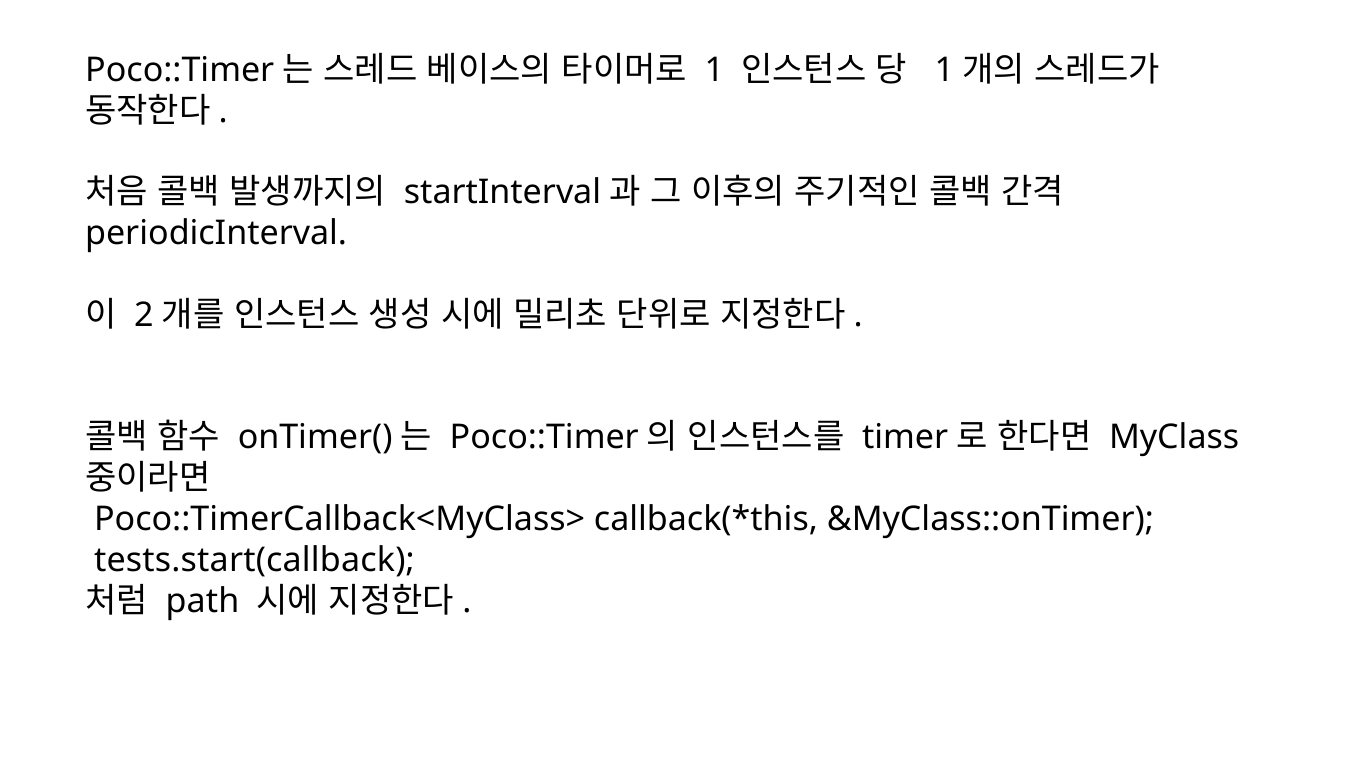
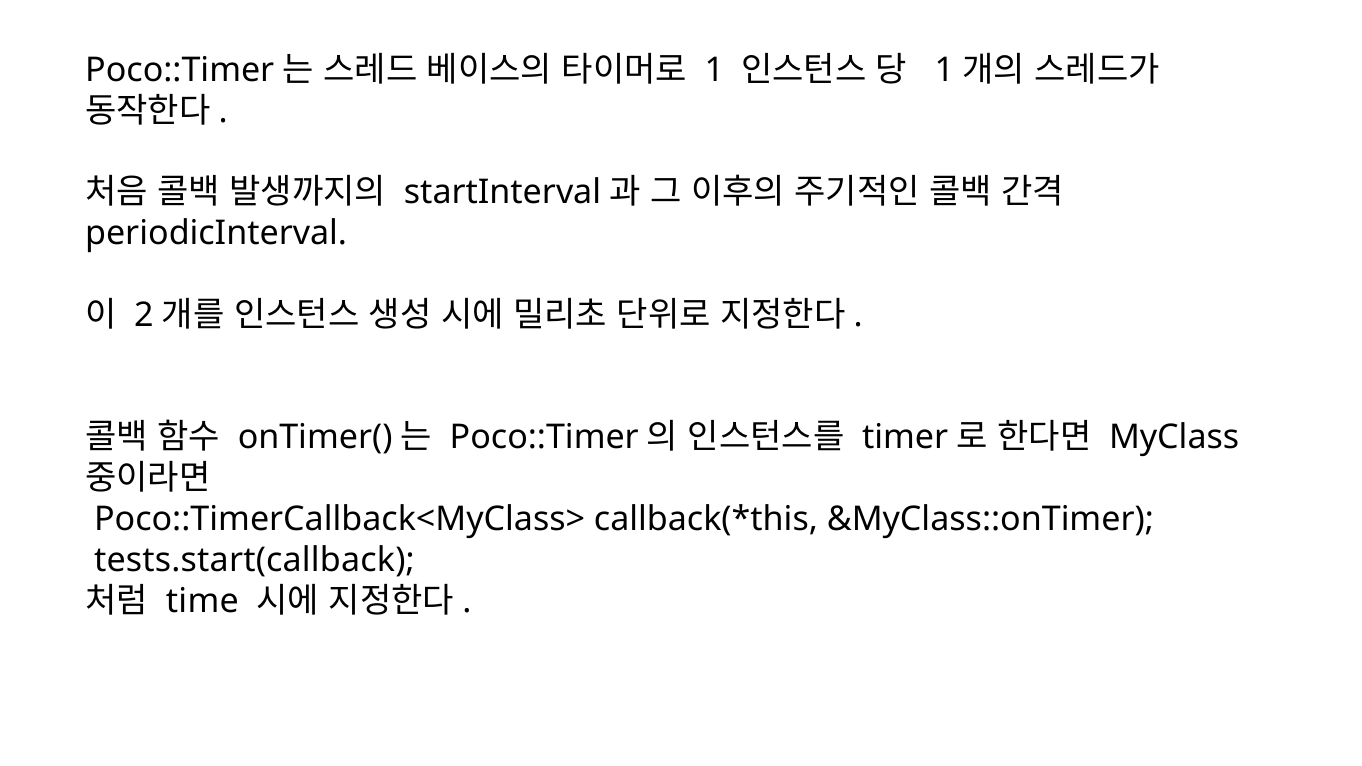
path: path -> time (202, 601)
